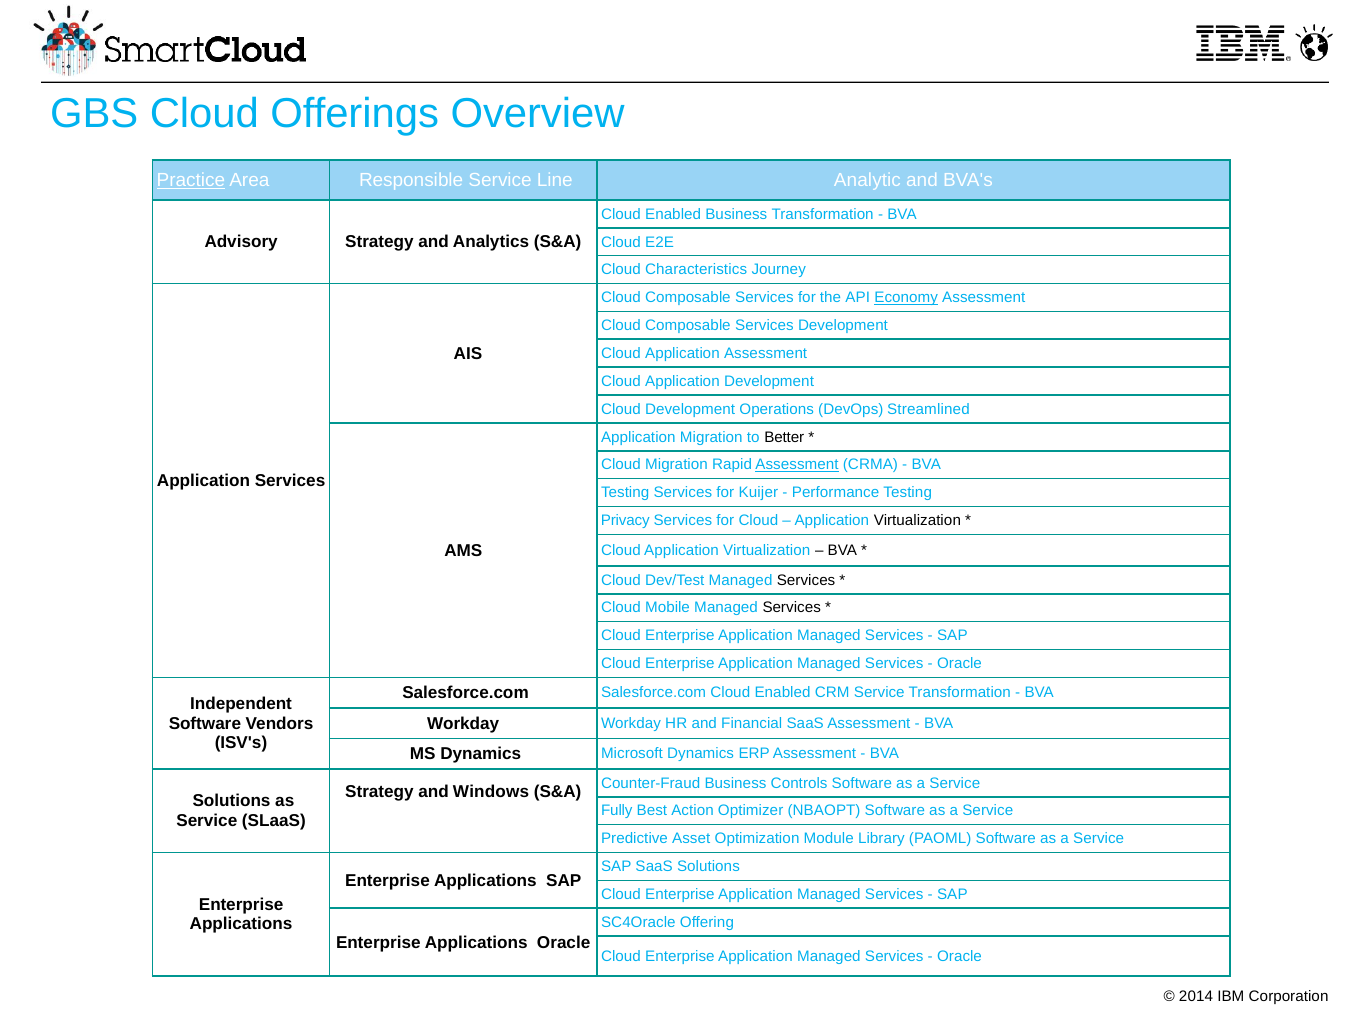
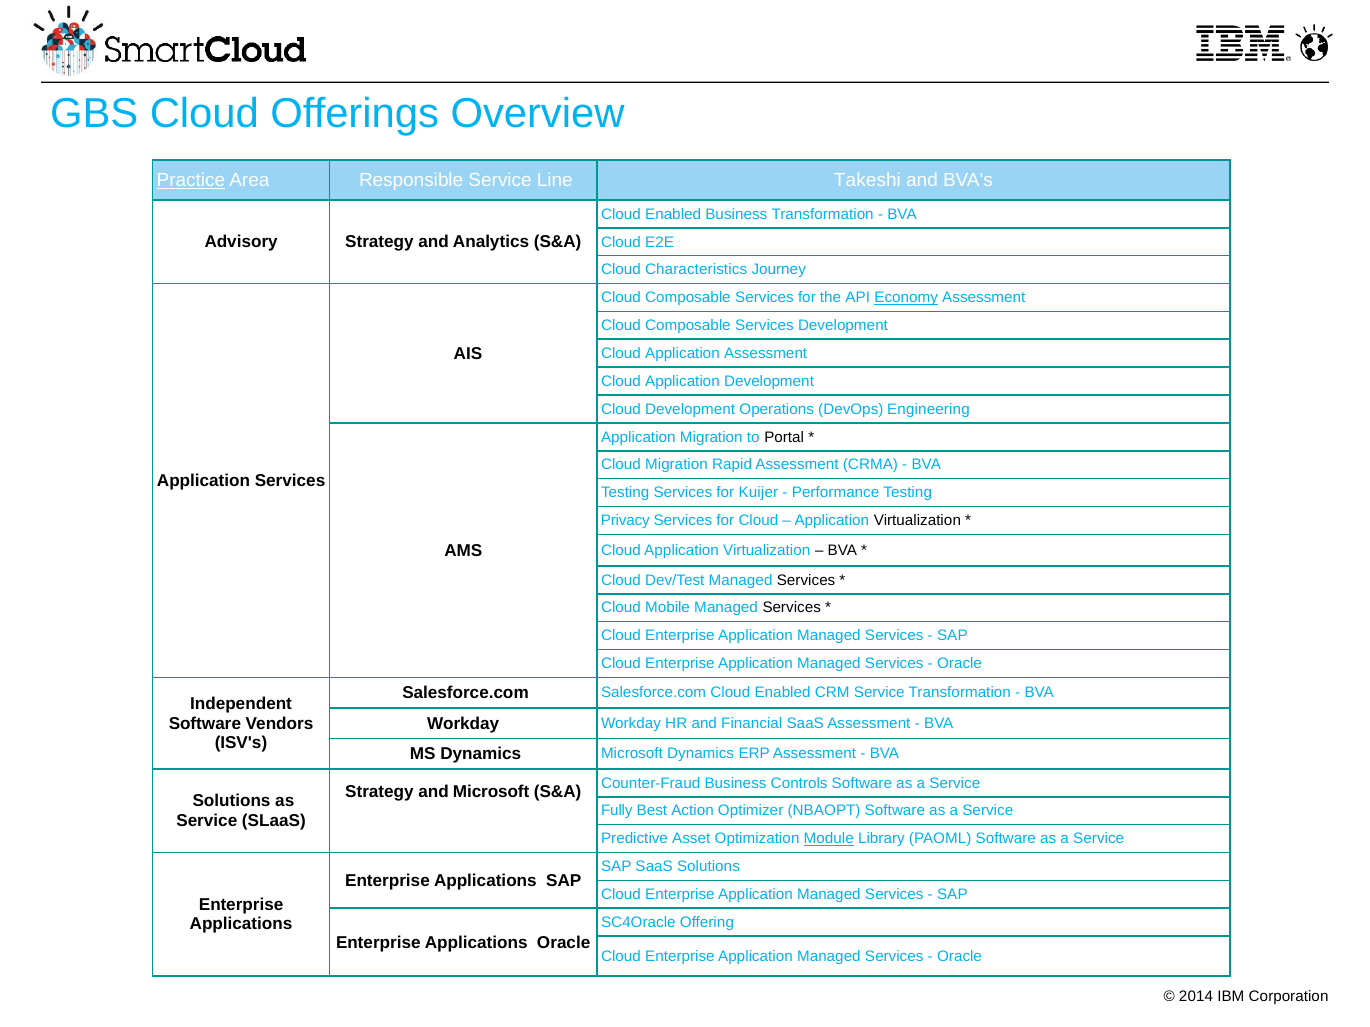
Analytic: Analytic -> Takeshi (867, 180)
Streamlined: Streamlined -> Engineering (928, 409)
Better: Better -> Portal (784, 437)
Assessment underline: present -> none (797, 465)
and Windows: Windows -> Microsoft (491, 792)
Module underline: none -> present (829, 839)
